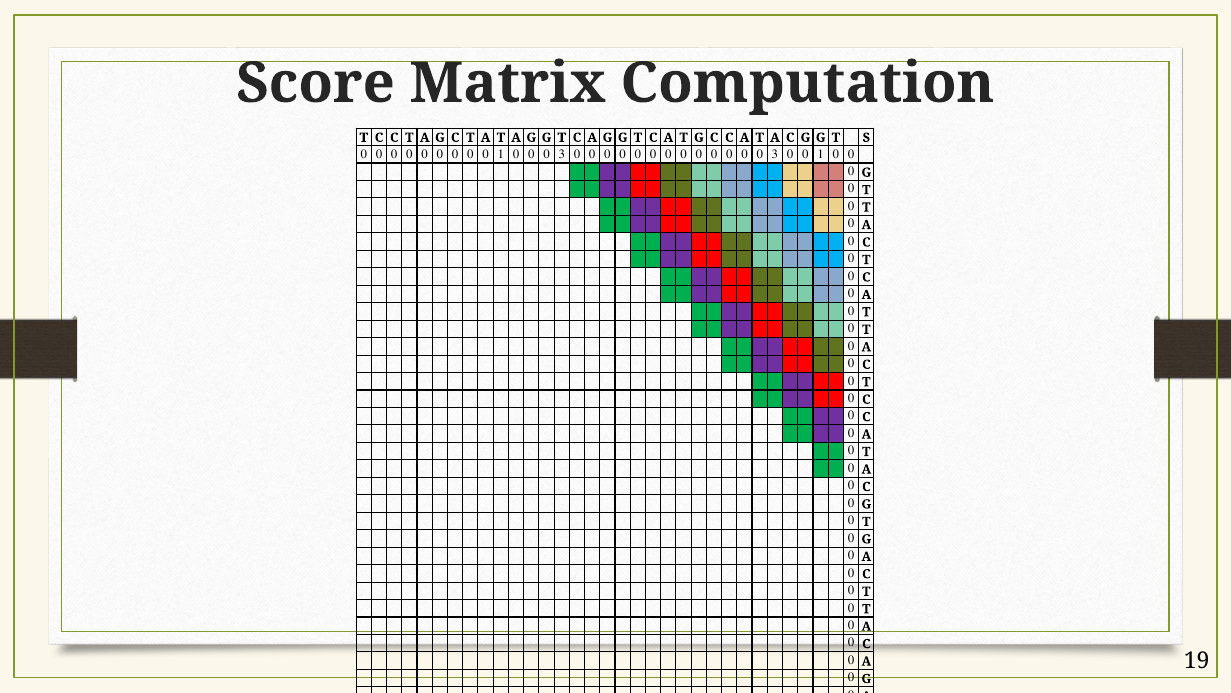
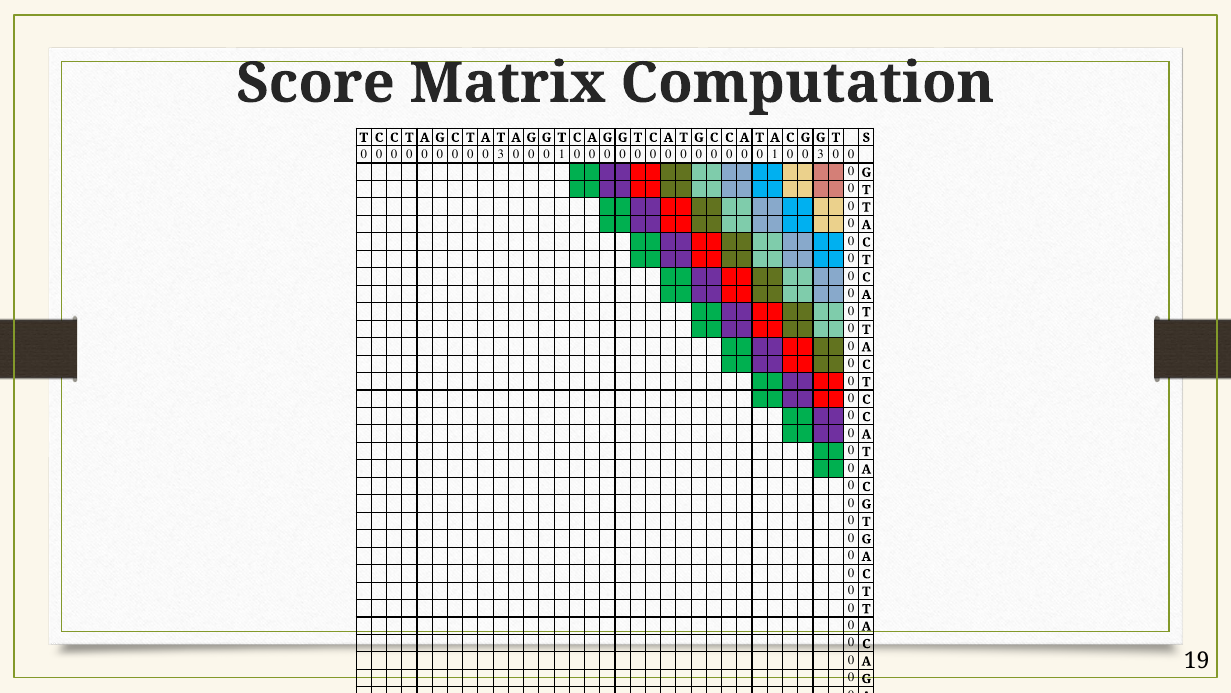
0 0 0 1: 1 -> 3 (501, 154)
3: 3 -> 1 (562, 154)
3: 3 -> 1 (775, 154)
1: 1 -> 3 (821, 154)
